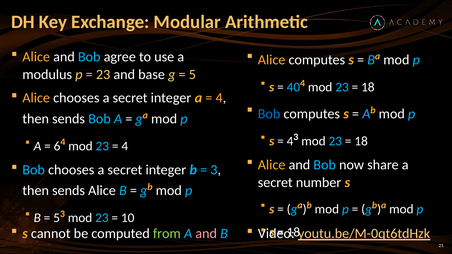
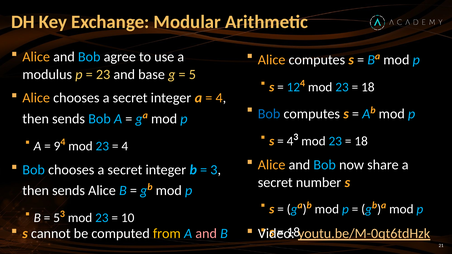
40: 40 -> 12 (293, 87)
6: 6 -> 9 (57, 146)
from colour: light green -> yellow (167, 234)
